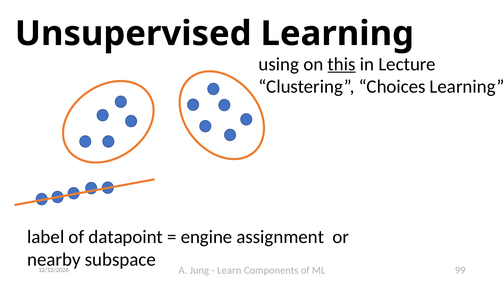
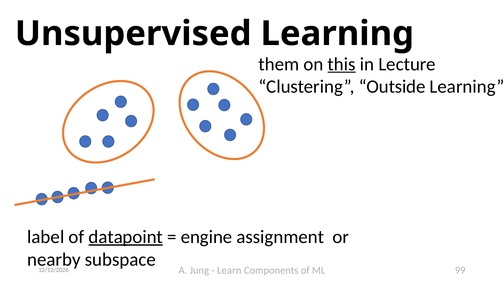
using: using -> them (279, 64)
Choices: Choices -> Outside (392, 87)
datapoint underline: none -> present (126, 237)
